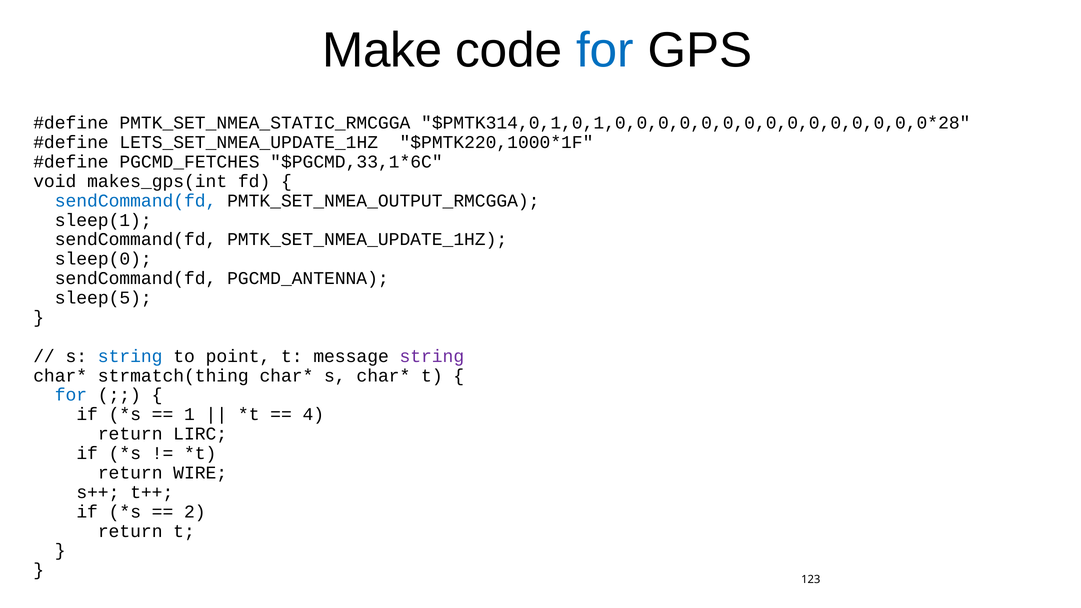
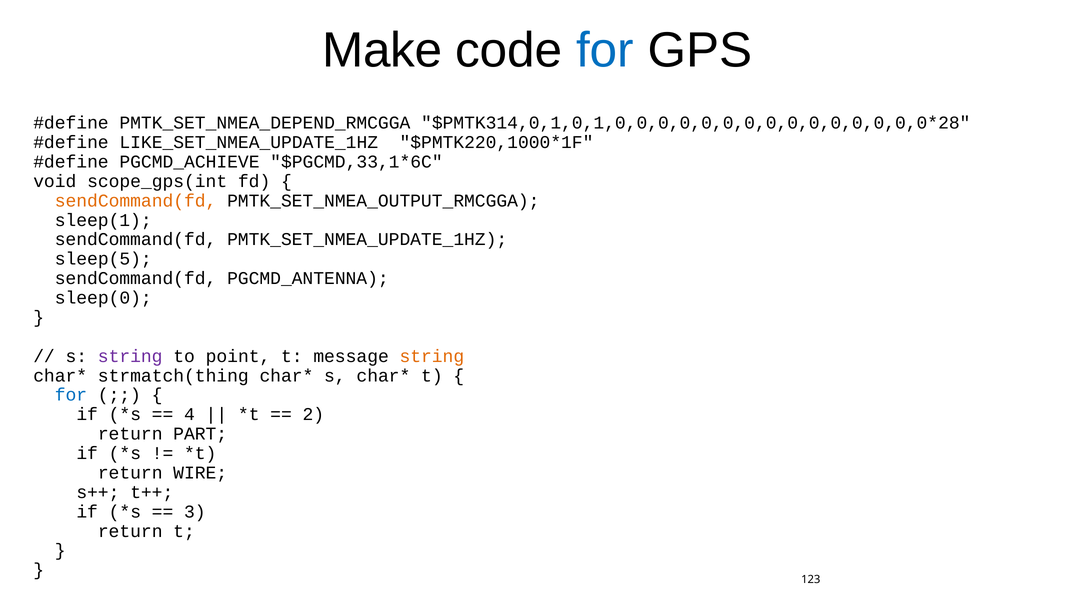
PMTK_SET_NMEA_STATIC_RMCGGA: PMTK_SET_NMEA_STATIC_RMCGGA -> PMTK_SET_NMEA_DEPEND_RMCGGA (265, 123)
LETS_SET_NMEA_UPDATE_1HZ: LETS_SET_NMEA_UPDATE_1HZ -> LIKE_SET_NMEA_UPDATE_1HZ (249, 142)
PGCMD_FETCHES: PGCMD_FETCHES -> PGCMD_ACHIEVE (190, 162)
makes_gps(int: makes_gps(int -> scope_gps(int (157, 181)
sendCommand(fd colour: blue -> orange (136, 201)
sleep(0: sleep(0 -> sleep(5 (103, 259)
sleep(5: sleep(5 -> sleep(0 (103, 298)
string colour: blue -> purple (130, 356)
string colour: purple -> orange (432, 356)
1: 1 -> 4 (190, 415)
4: 4 -> 2 (313, 415)
LIRC: LIRC -> PART (200, 434)
2: 2 -> 3 (195, 512)
